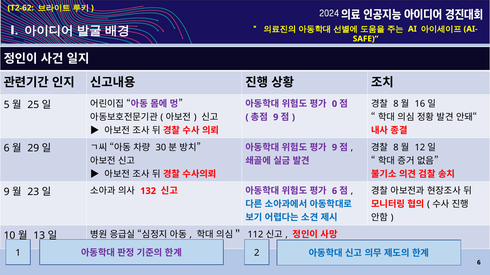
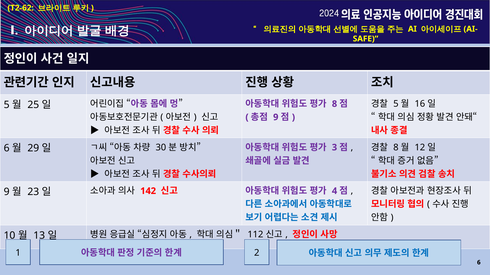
0: 0 -> 8 (335, 104)
8: 8 -> 5 (396, 104)
9: 9 -> 3 (335, 148)
132: 132 -> 142 (148, 191)
6: 6 -> 4 (335, 191)
